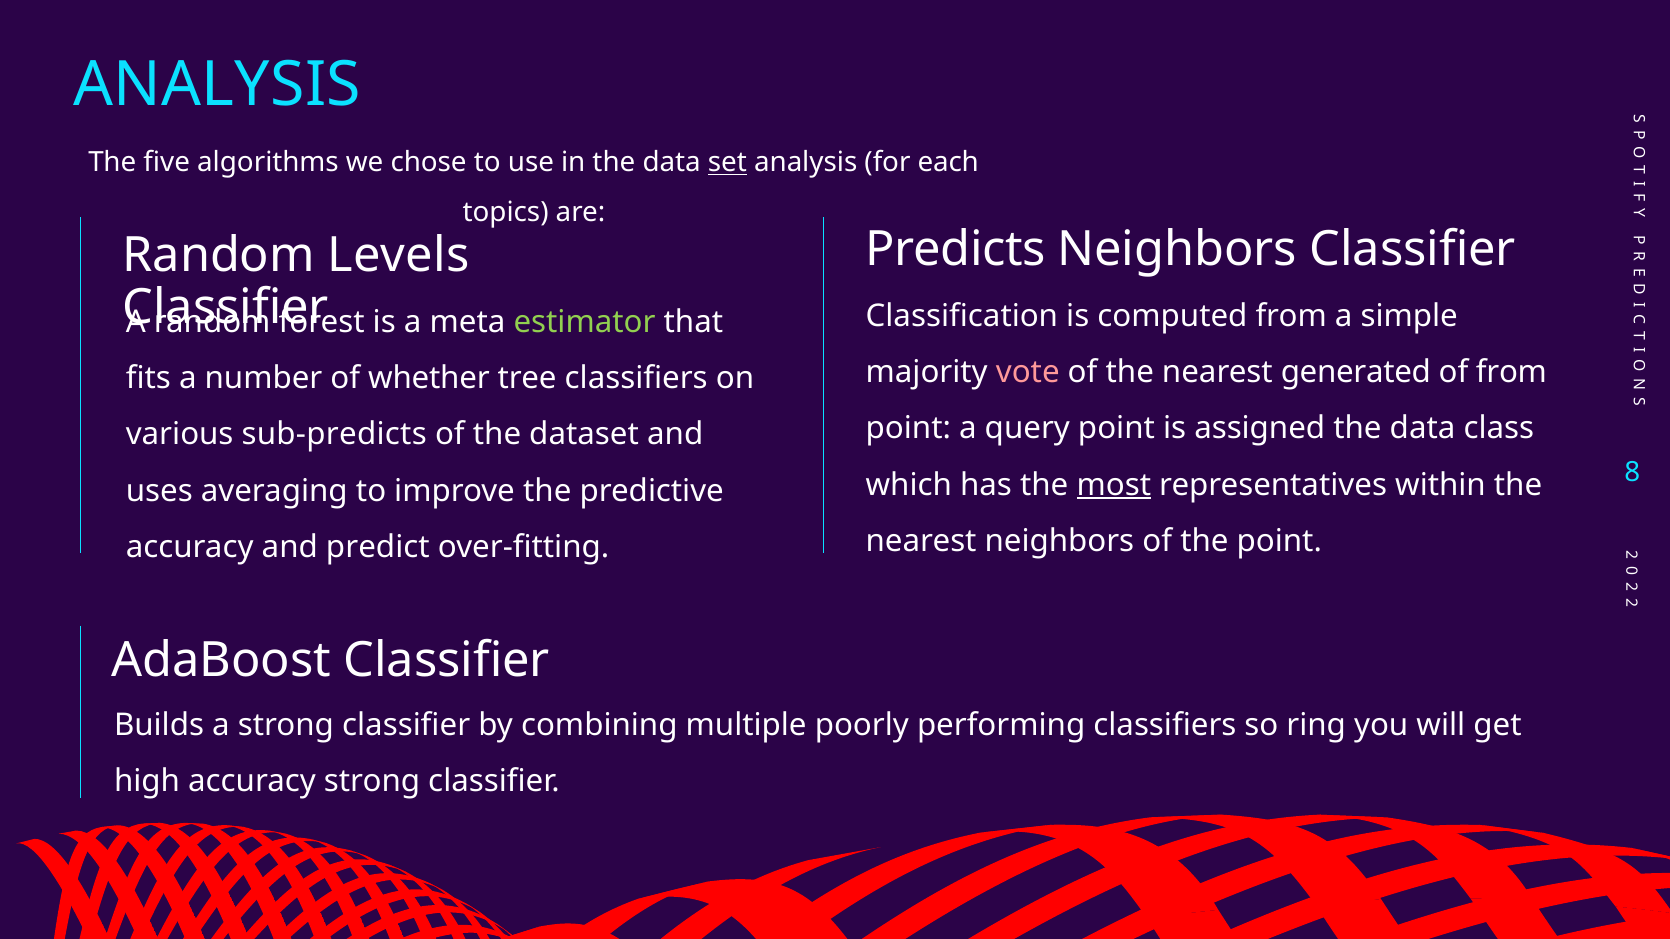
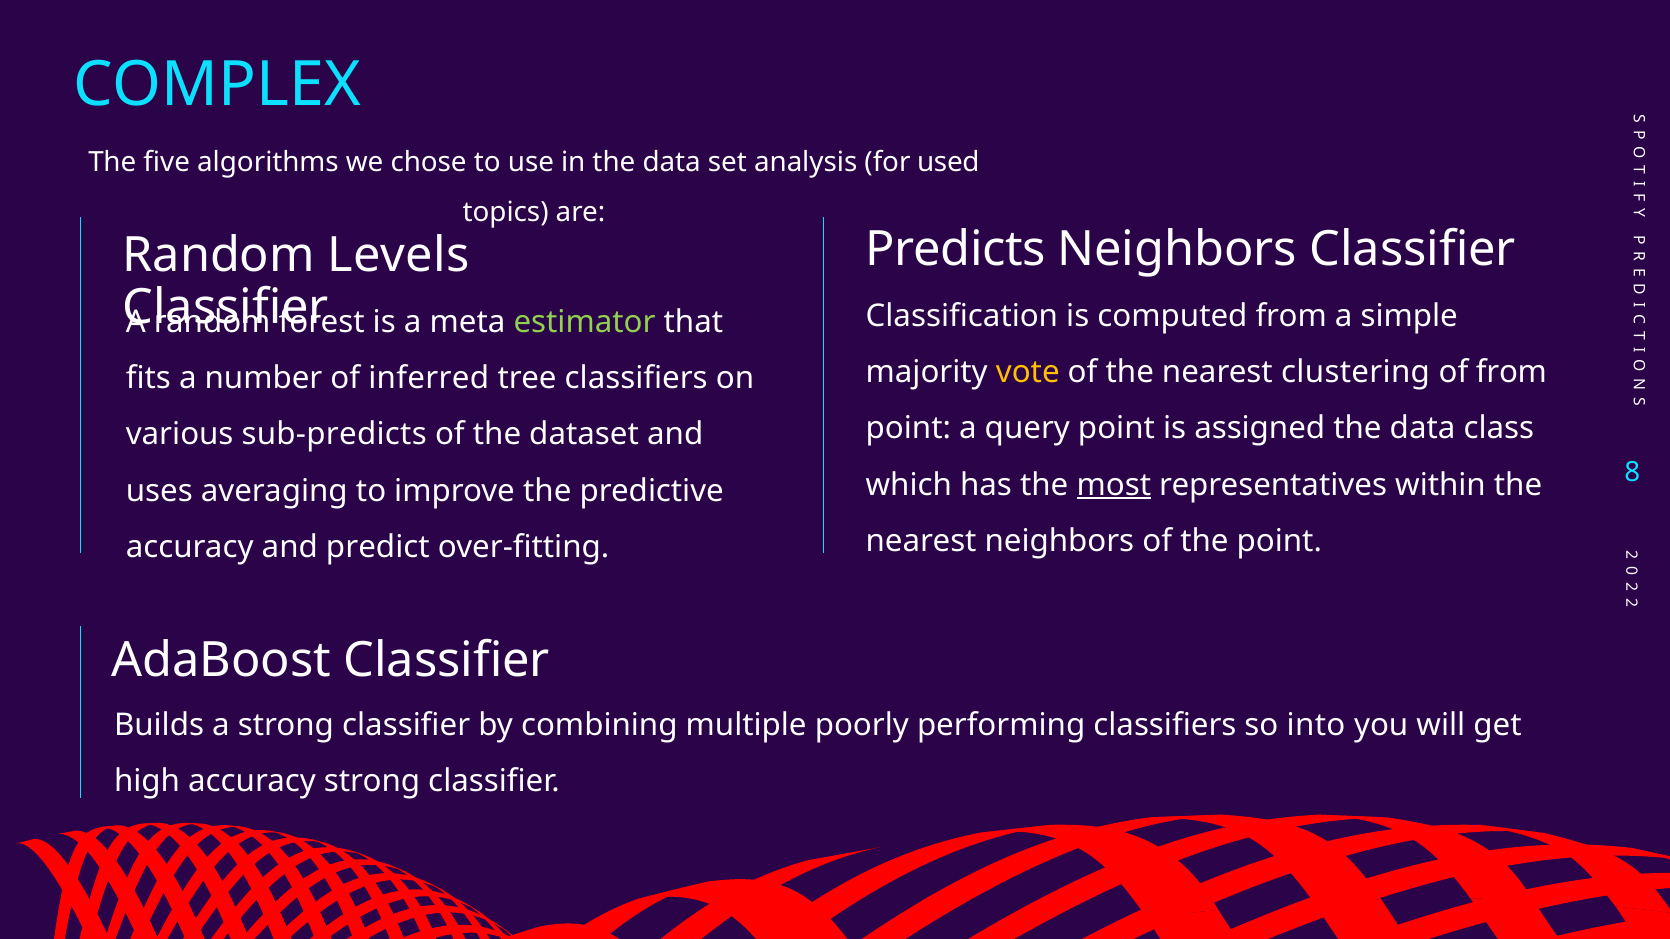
ANALYSIS: ANALYSIS -> COMPLEX (217, 85)
set underline: present -> none (727, 163)
each: each -> used (948, 163)
vote colour: pink -> yellow (1028, 372)
generated: generated -> clustering (1356, 372)
whether: whether -> inferred (429, 378)
ring: ring -> into (1316, 725)
